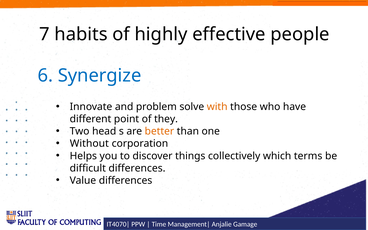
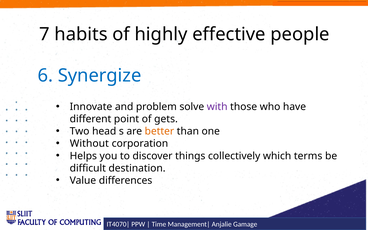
with colour: orange -> purple (217, 107)
they: they -> gets (166, 119)
difficult differences: differences -> destination (137, 168)
